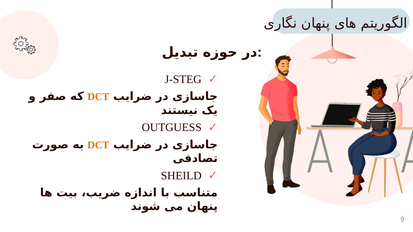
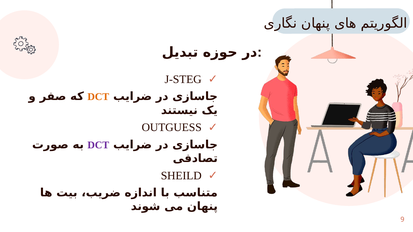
DCT colour: orange -> purple (98, 145)
